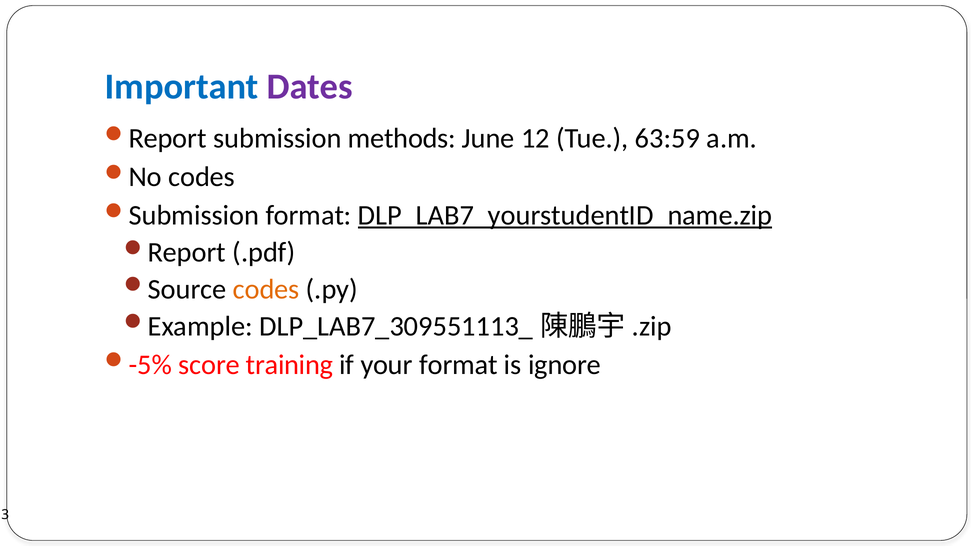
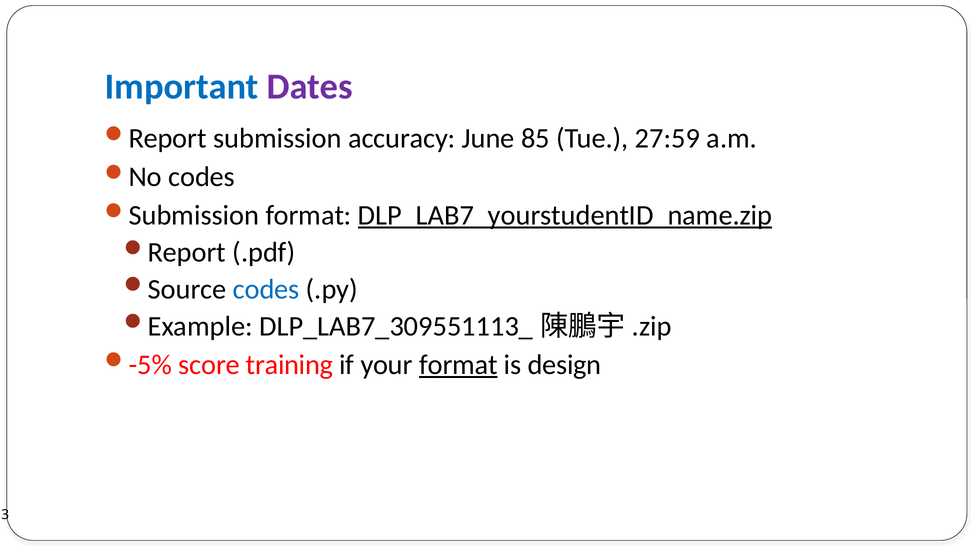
methods: methods -> accuracy (402, 138)
12: 12 -> 85 (535, 138)
63:59: 63:59 -> 27:59 (668, 138)
codes colour: orange -> blue (266, 289)
format underline: none -> present (458, 365)
ignore: ignore -> design (565, 365)
